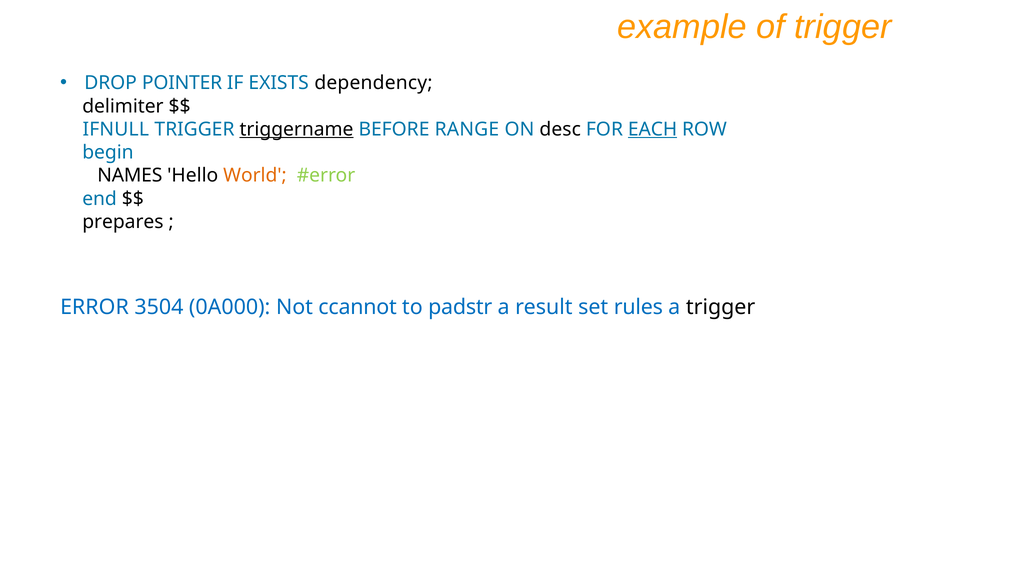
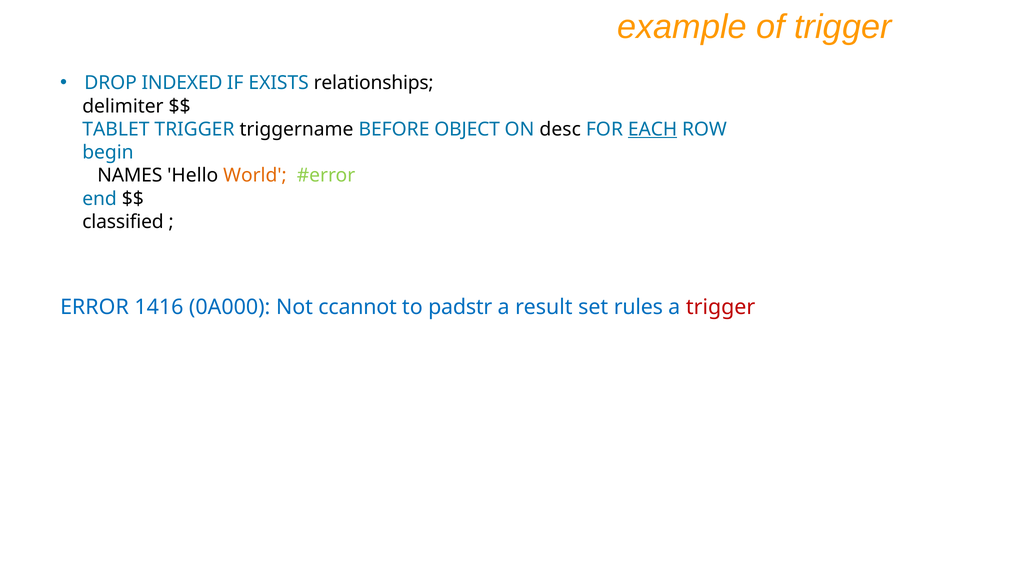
POINTER: POINTER -> INDEXED (182, 83)
dependency: dependency -> relationships (374, 83)
IFNULL: IFNULL -> TABLET (116, 129)
triggername underline: present -> none (297, 129)
RANGE: RANGE -> OBJECT (467, 129)
prepares: prepares -> classified (123, 222)
3504: 3504 -> 1416 (159, 307)
trigger colour: black -> red (721, 307)
